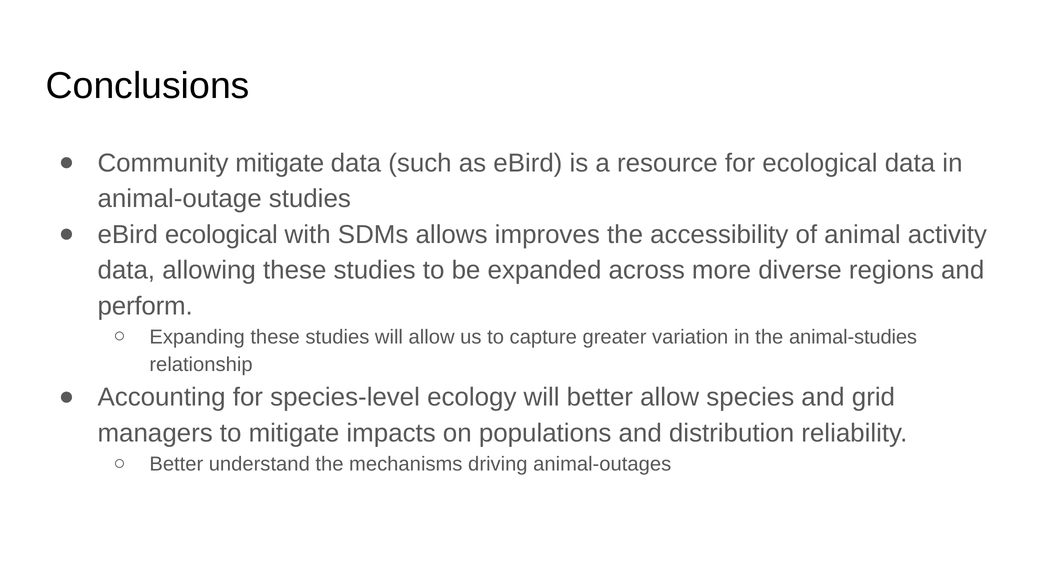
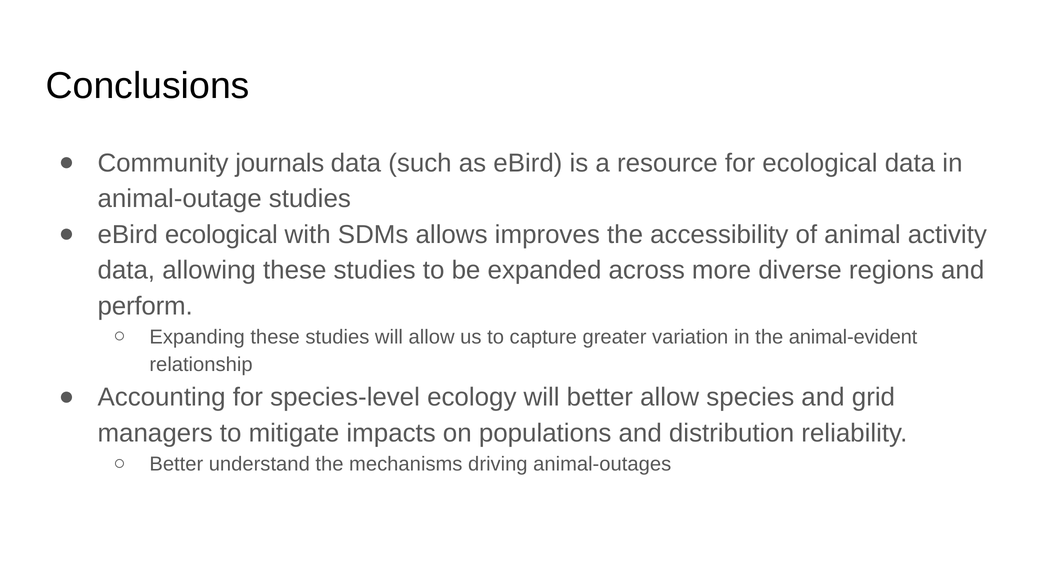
Community mitigate: mitigate -> journals (280, 163)
animal-studies: animal-studies -> animal-evident (853, 337)
